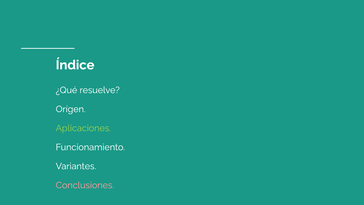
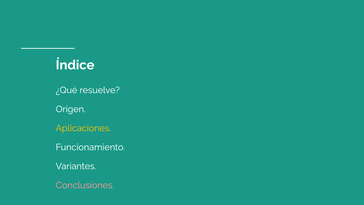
Aplicaciones colour: light green -> yellow (83, 128)
